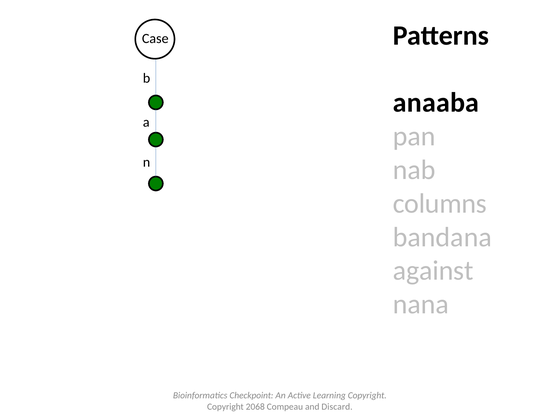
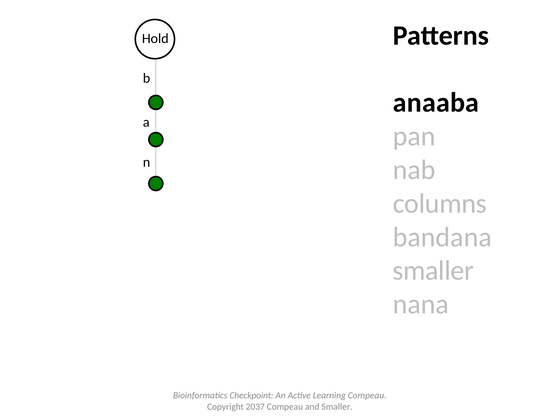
Case: Case -> Hold (155, 38)
against: against -> smaller (433, 271)
Learning Copyright: Copyright -> Compeau (367, 395)
2068: 2068 -> 2037 (255, 407)
and Discard: Discard -> Smaller (337, 407)
